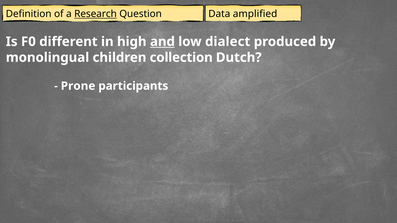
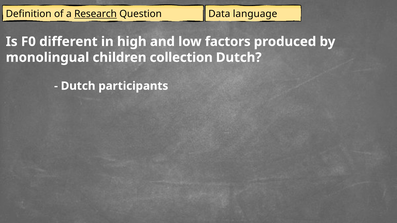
amplified: amplified -> language (255, 14)
and underline: present -> none (162, 42)
dialect: dialect -> factors (228, 42)
Prone: Prone -> Dutch (78, 86)
